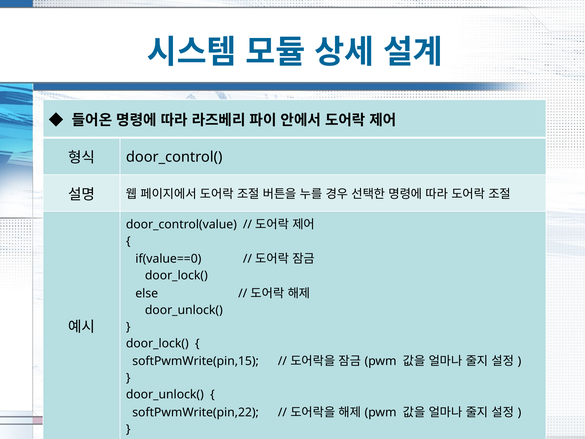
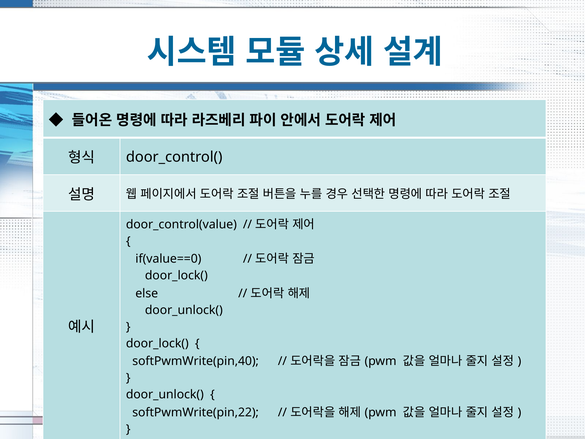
softPwmWrite(pin,15: softPwmWrite(pin,15 -> softPwmWrite(pin,40 (196, 361)
